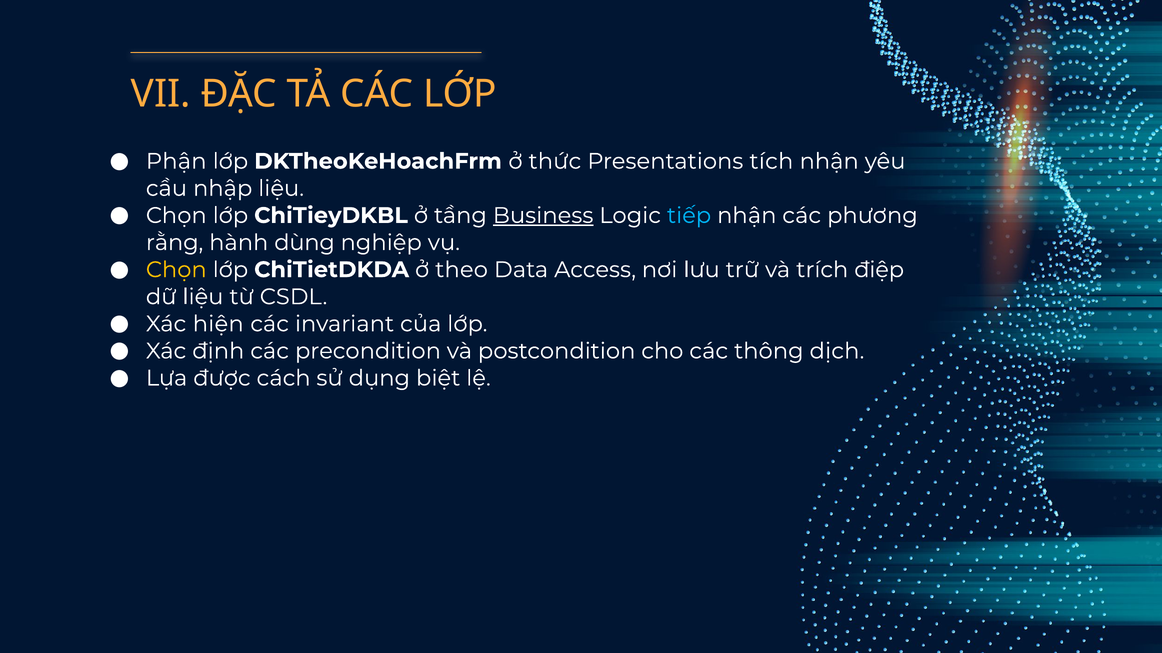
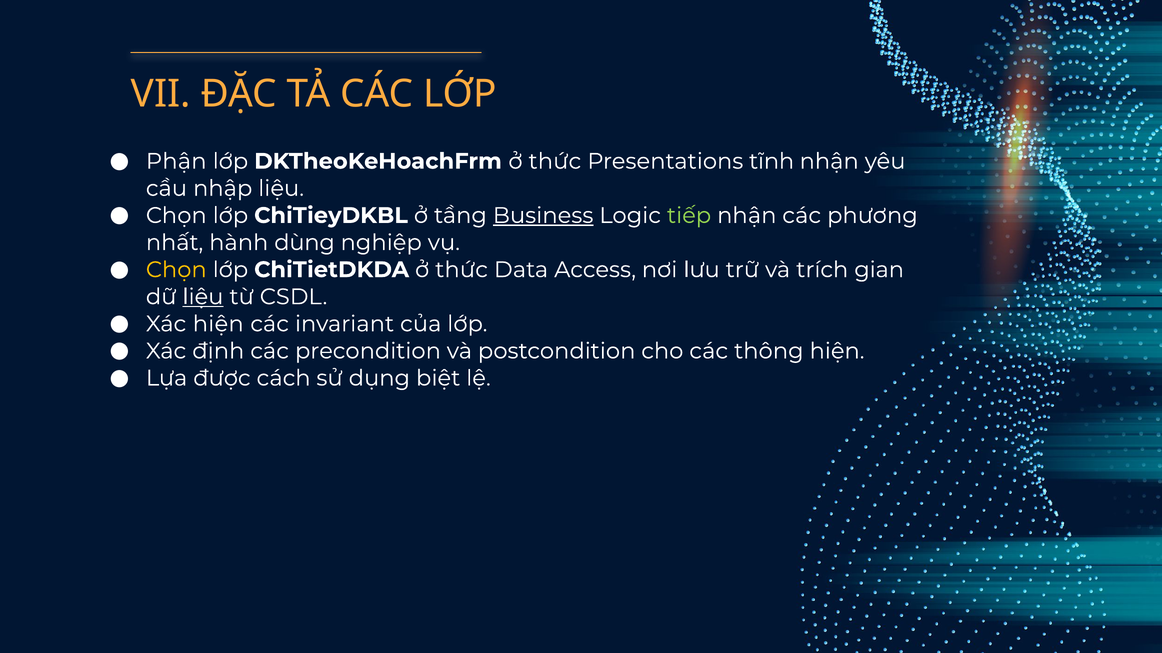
tích: tích -> tĩnh (772, 161)
tiếp colour: light blue -> light green (689, 216)
rằng: rằng -> nhất (175, 243)
ChiTietDKDA ở theo: theo -> thức (462, 270)
điệp: điệp -> gian (879, 270)
liệu underline: none -> present (203, 297)
thông dịch: dịch -> hiện (837, 351)
